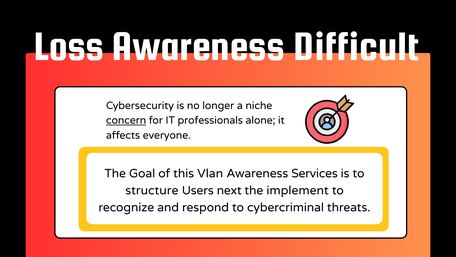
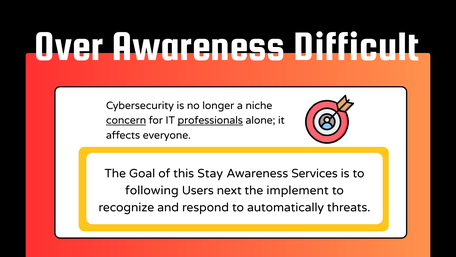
Loss: Loss -> Over (69, 46)
professionals underline: none -> present (210, 120)
Vlan: Vlan -> Stay (210, 173)
structure: structure -> following (152, 190)
cybercriminal: cybercriminal -> automatically (286, 207)
